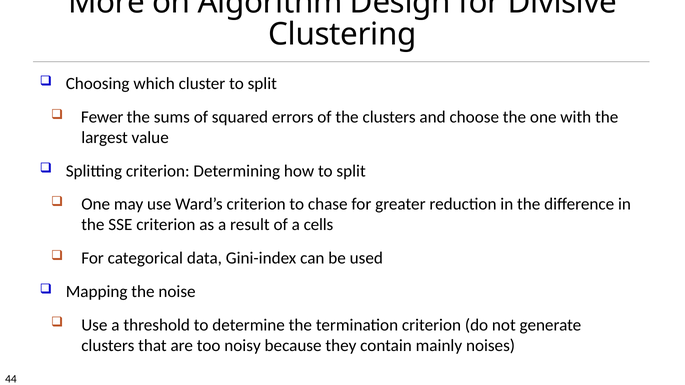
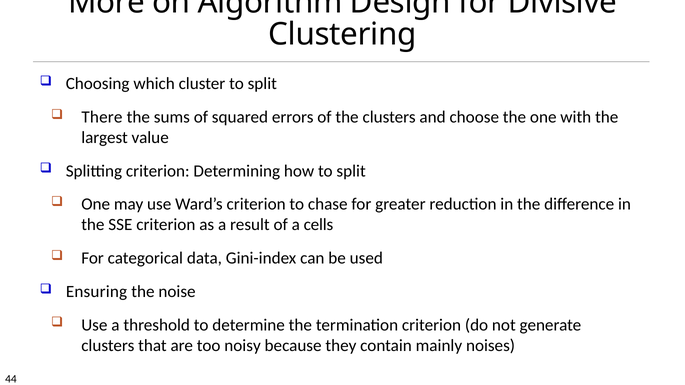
Fewer: Fewer -> There (102, 117)
Mapping: Mapping -> Ensuring (97, 292)
